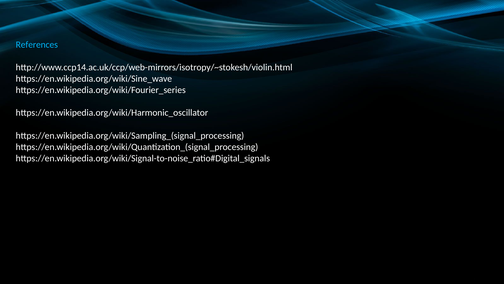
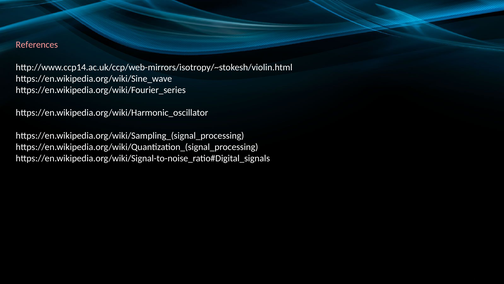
References colour: light blue -> pink (37, 45)
